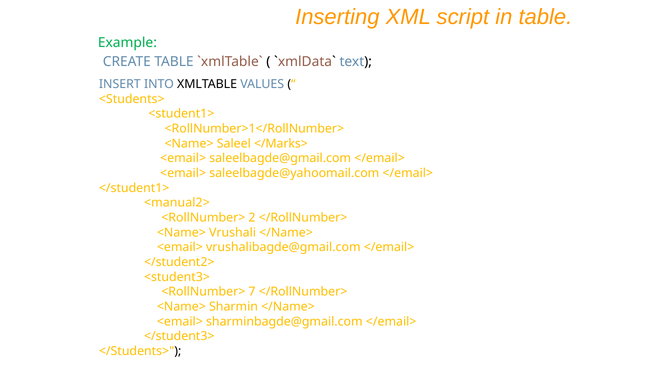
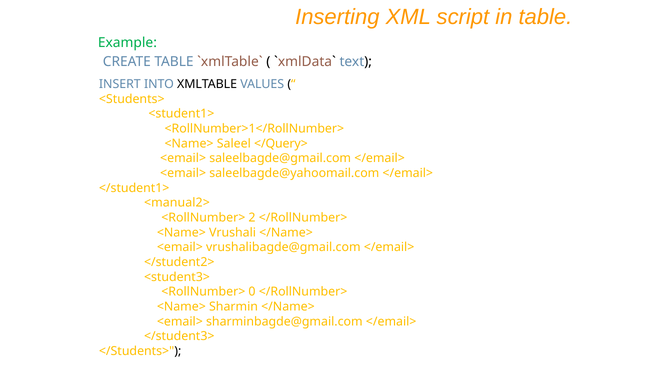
</Marks>: </Marks> -> </Query> (281, 144)
7: 7 -> 0 (252, 292)
